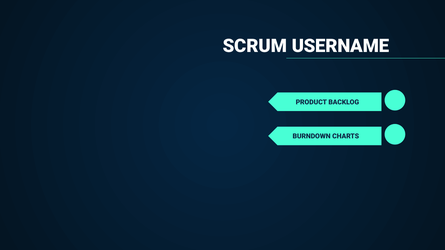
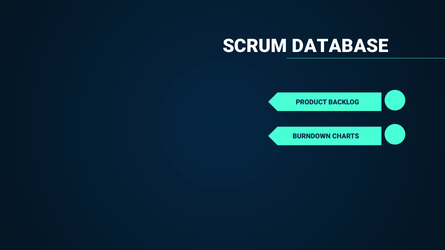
USERNAME: USERNAME -> DATABASE (340, 46)
